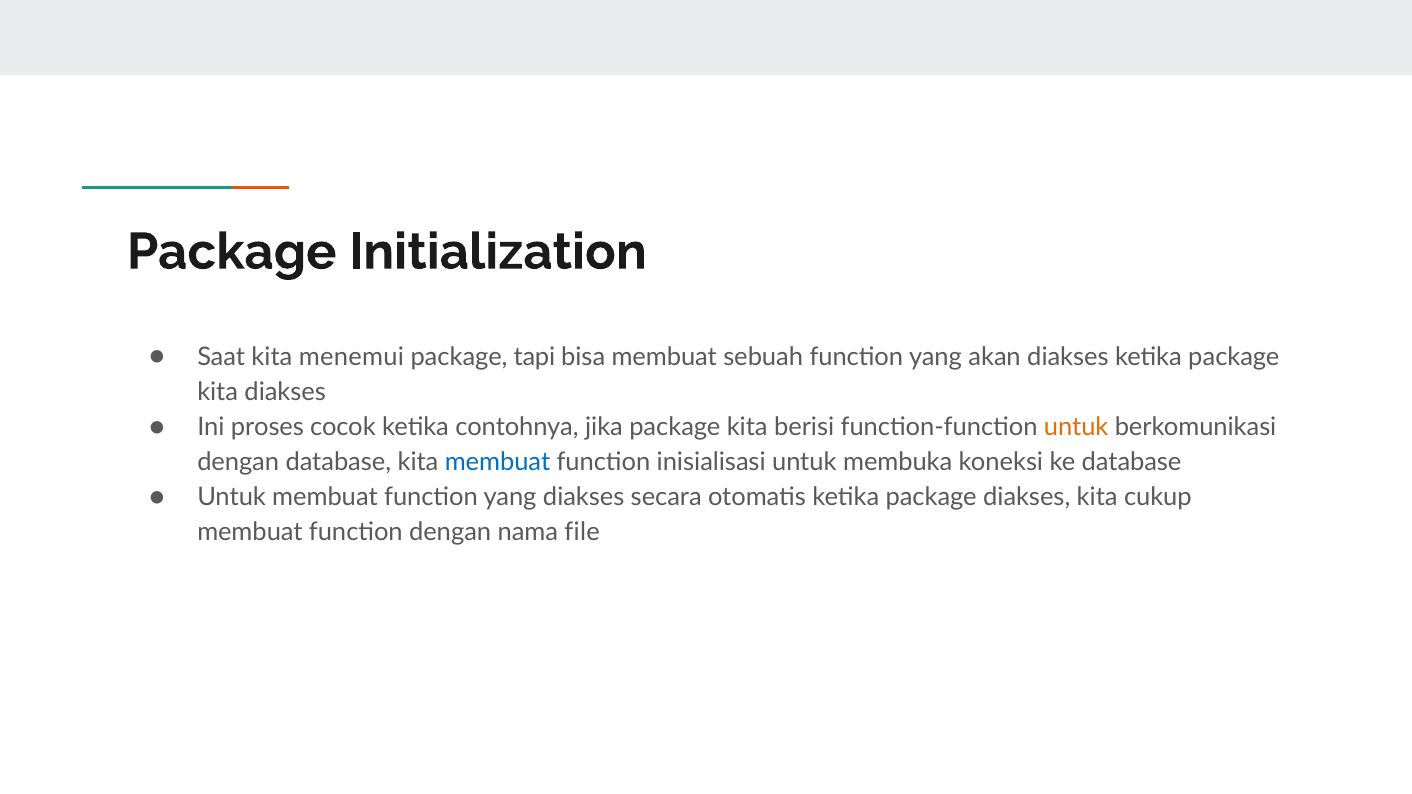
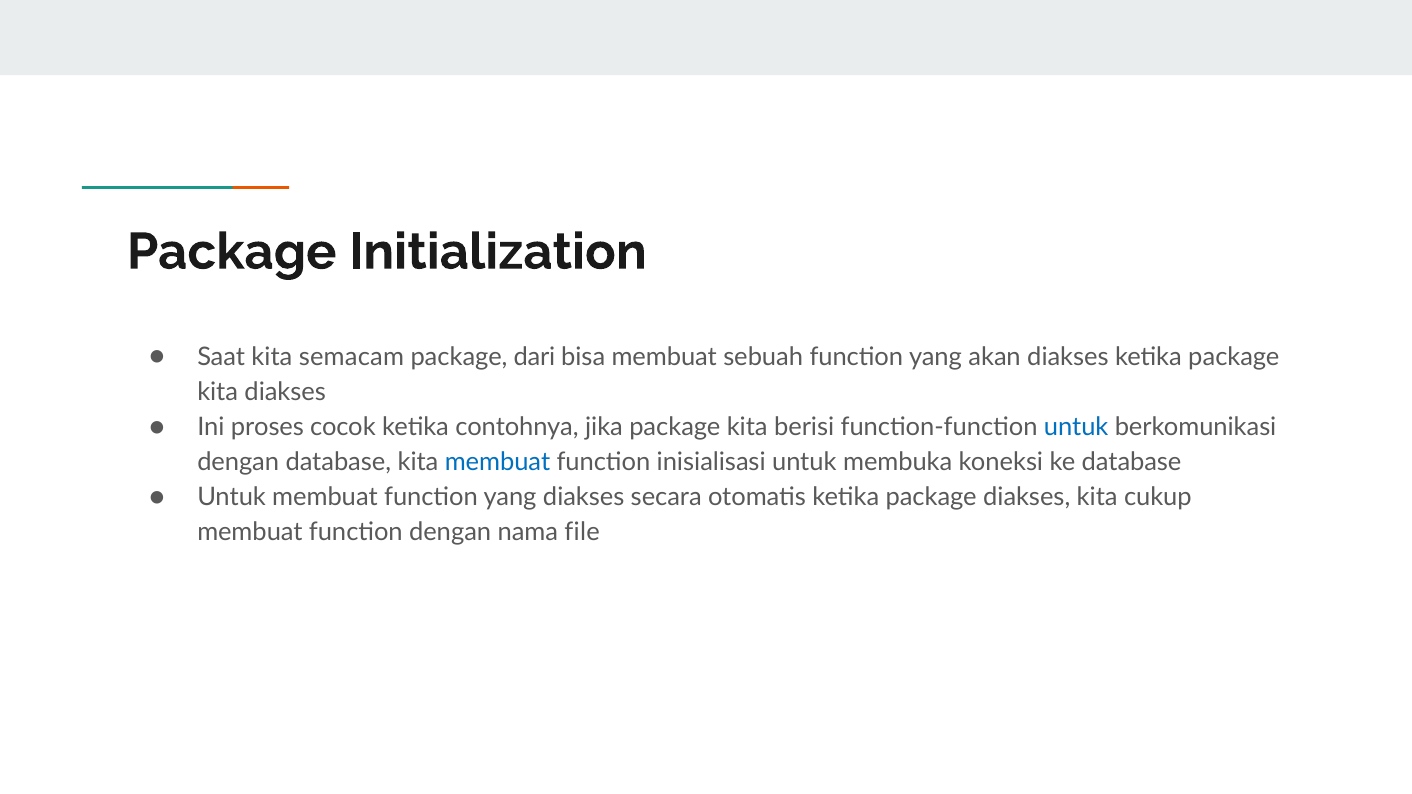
menemui: menemui -> semacam (351, 357)
tapi: tapi -> dari (534, 357)
untuk colour: orange -> blue (1076, 427)
